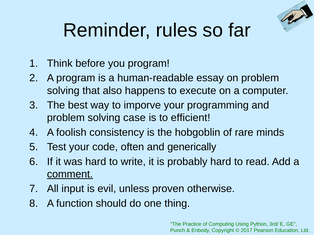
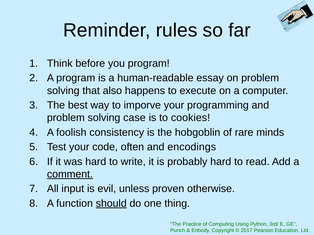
efficient: efficient -> cookies (191, 118)
generically: generically -> encodings (192, 147)
should underline: none -> present (111, 204)
